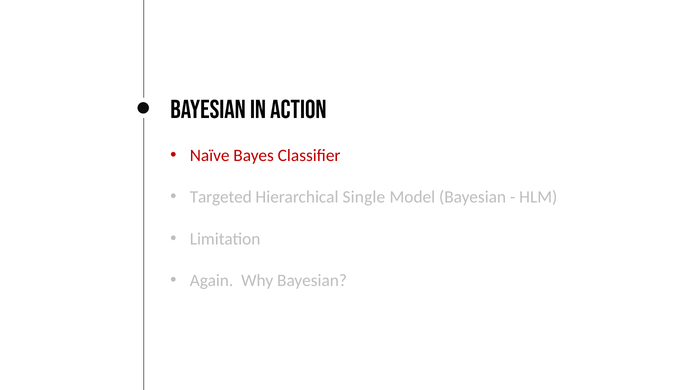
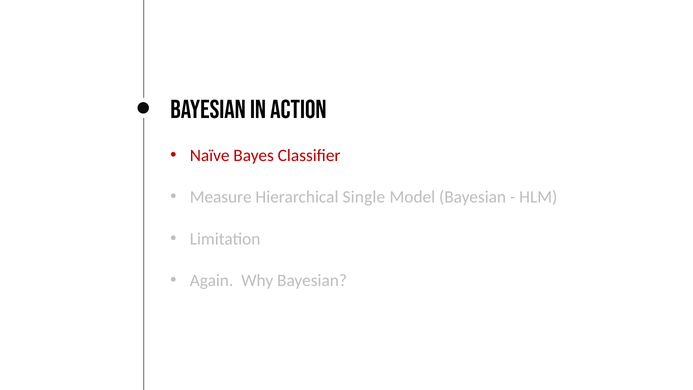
Targeted: Targeted -> Measure (221, 197)
